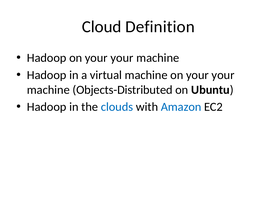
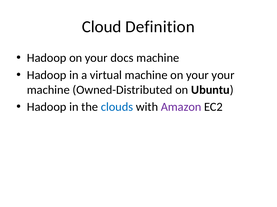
Hadoop on your your: your -> docs (122, 58)
Objects-Distributed: Objects-Distributed -> Owned-Distributed (122, 90)
Amazon colour: blue -> purple (181, 107)
